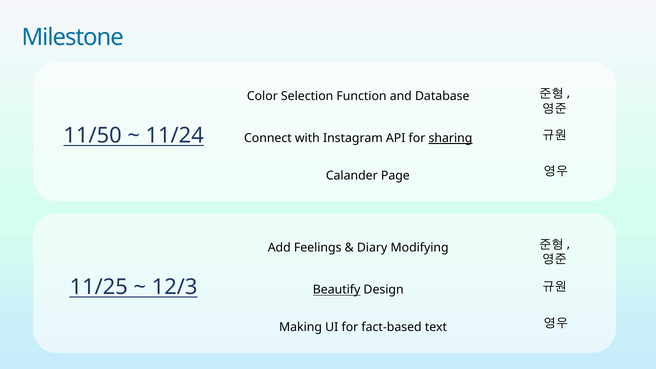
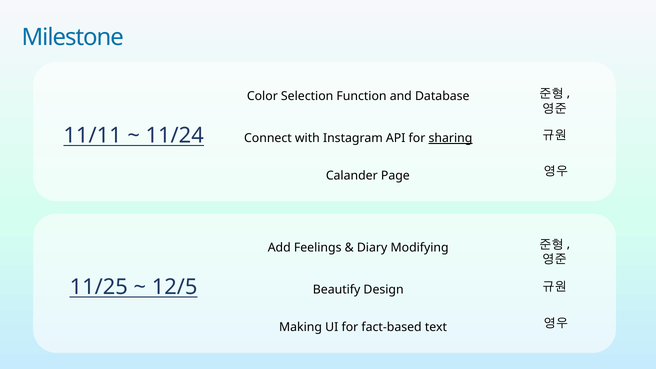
11/50: 11/50 -> 11/11 (93, 135)
12/3: 12/3 -> 12/5 (175, 287)
Beautify underline: present -> none (337, 290)
